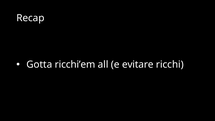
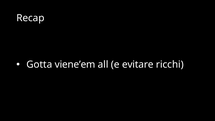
ricchi’em: ricchi’em -> viene’em (75, 65)
